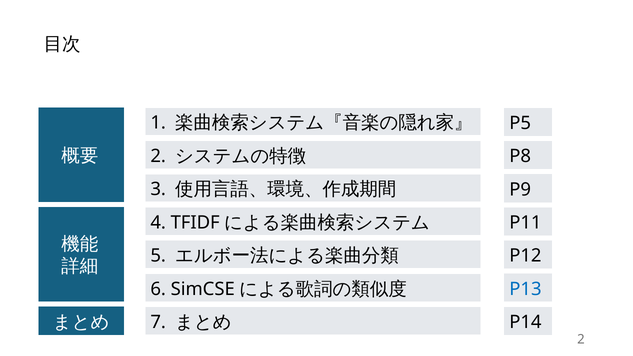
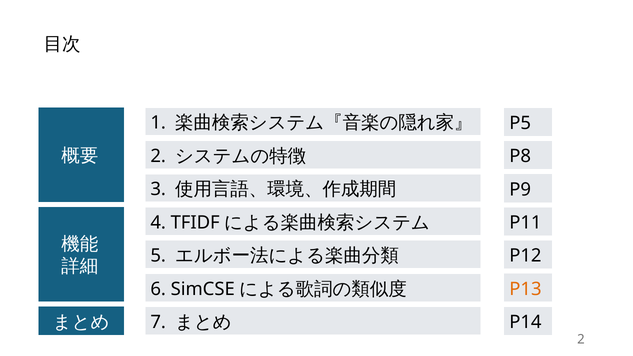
P13 colour: blue -> orange (525, 289)
